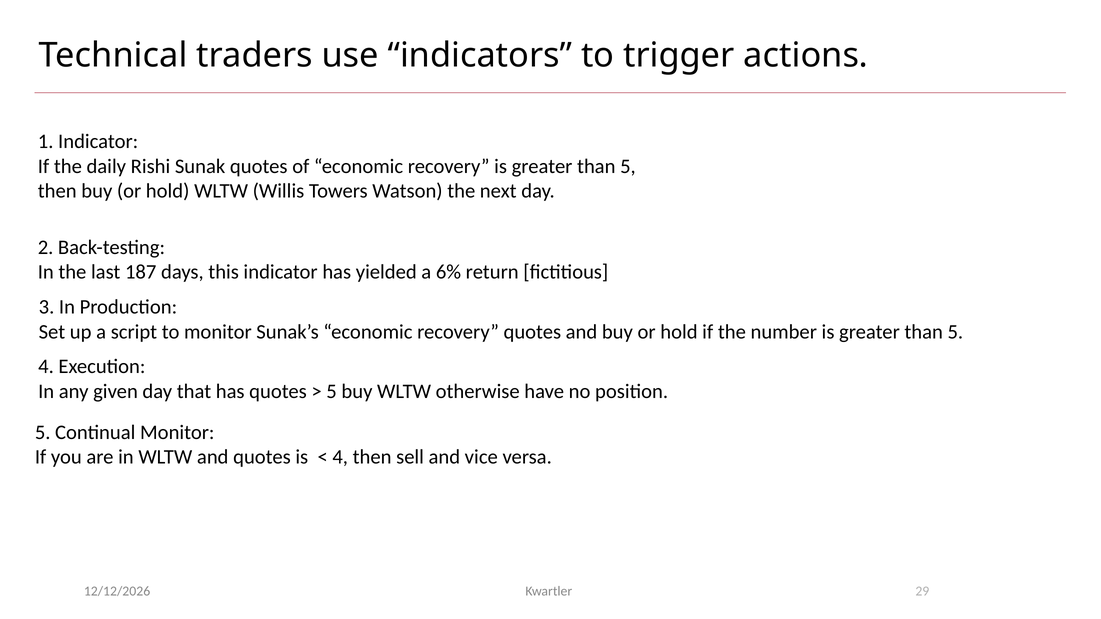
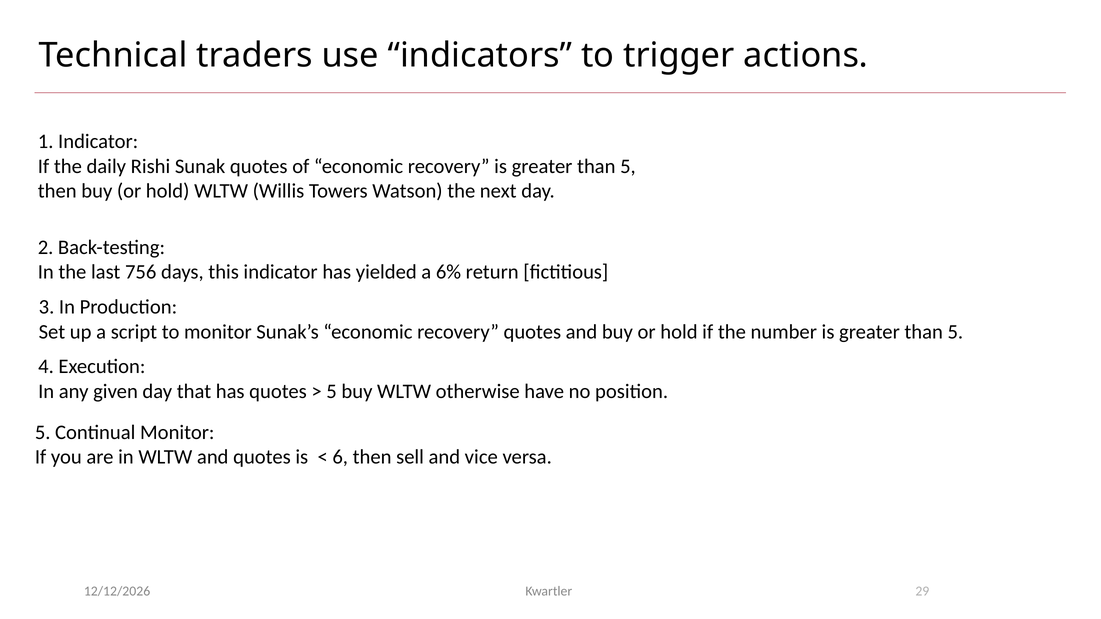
187: 187 -> 756 (141, 272)
4: 4 -> 6 (340, 457)
